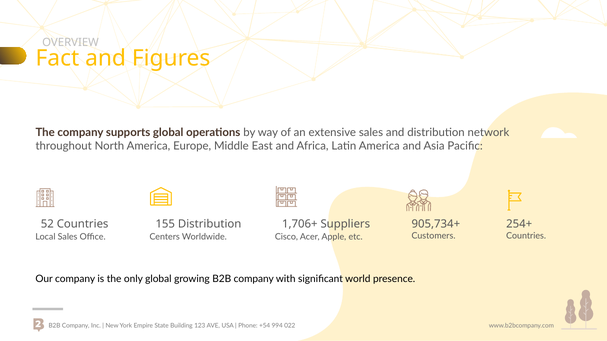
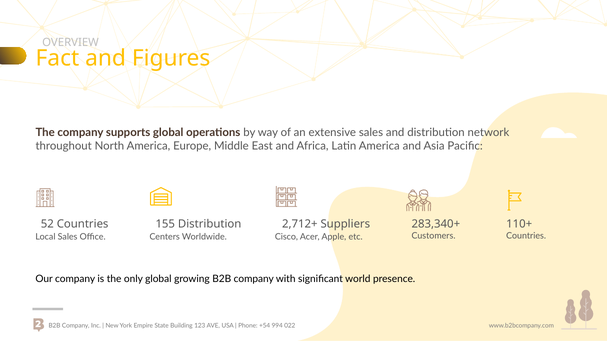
1,706+: 1,706+ -> 2,712+ (300, 224)
905,734+: 905,734+ -> 283,340+ (436, 224)
254+: 254+ -> 110+ (519, 224)
